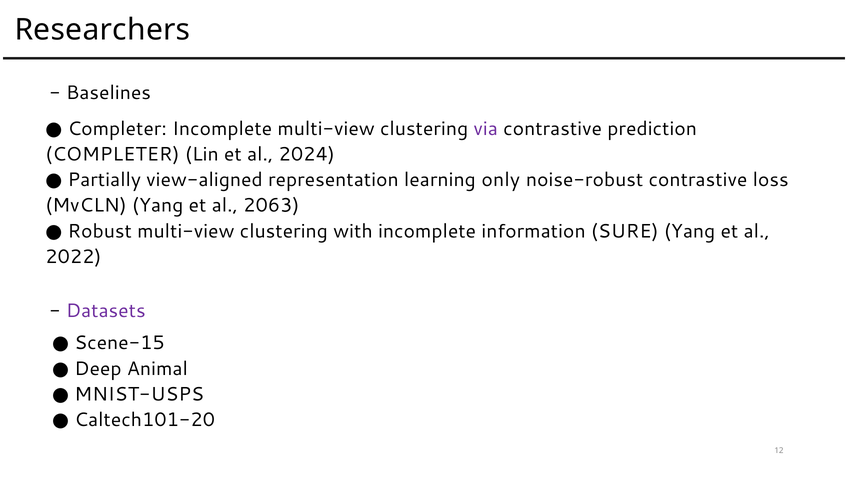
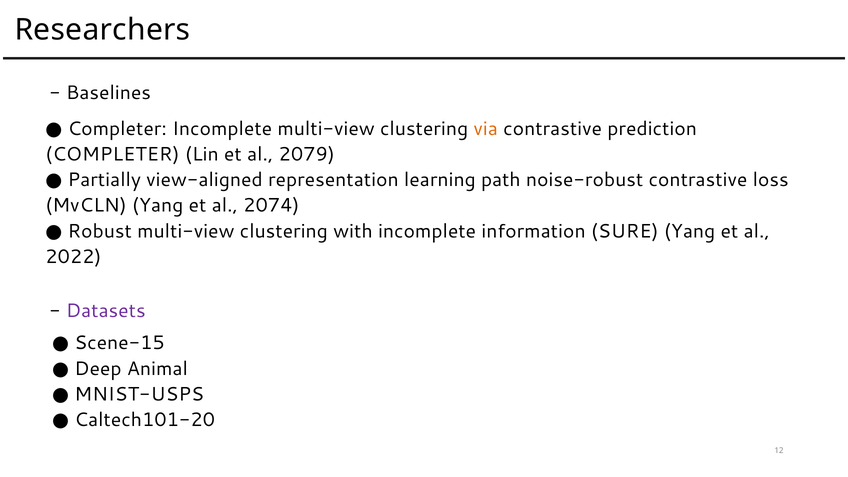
via colour: purple -> orange (486, 129)
2024: 2024 -> 2079 (307, 154)
only: only -> path (501, 180)
2063: 2063 -> 2074 (271, 206)
